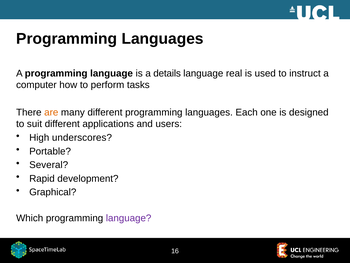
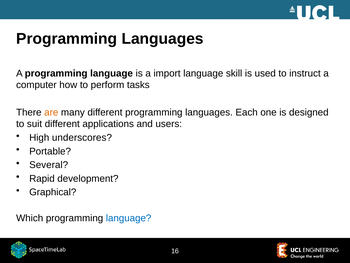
details: details -> import (167, 73)
real: real -> skill (234, 73)
language colour: purple -> blue (129, 218)
